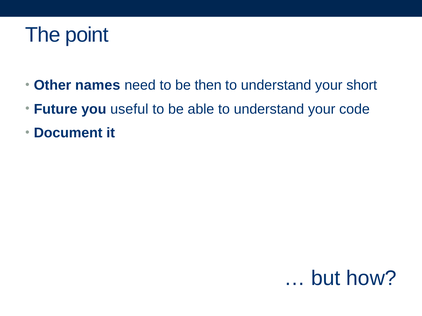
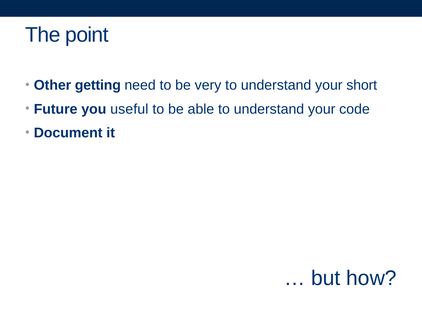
names: names -> getting (98, 85)
then: then -> very (208, 85)
